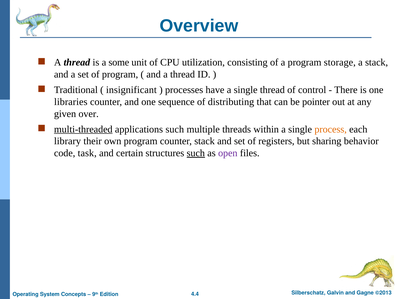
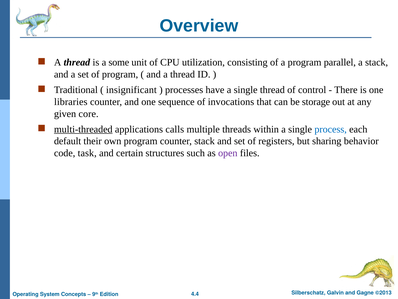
storage: storage -> parallel (340, 62)
distributing: distributing -> invocations (231, 102)
pointer: pointer -> storage (316, 102)
over: over -> core (89, 114)
applications such: such -> calls (175, 129)
process colour: orange -> blue (331, 129)
library: library -> default (68, 141)
such underline: present -> none (196, 153)
